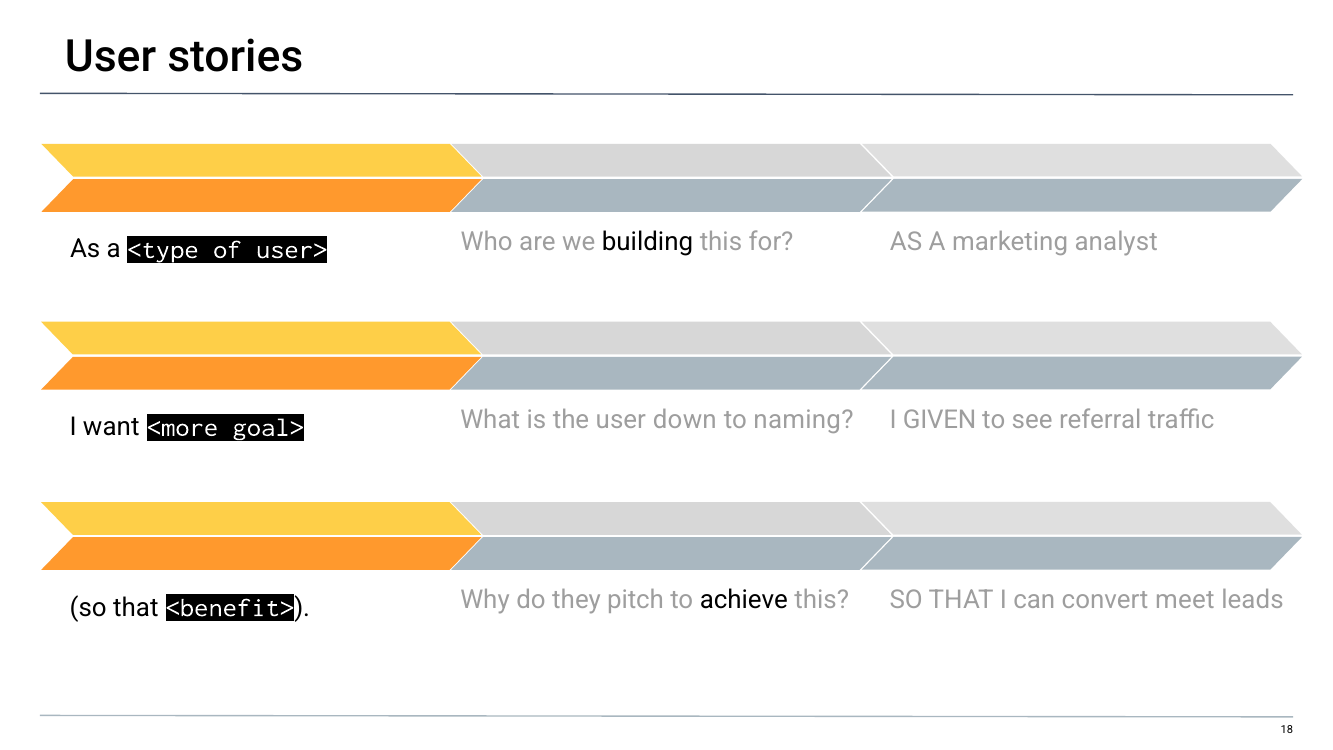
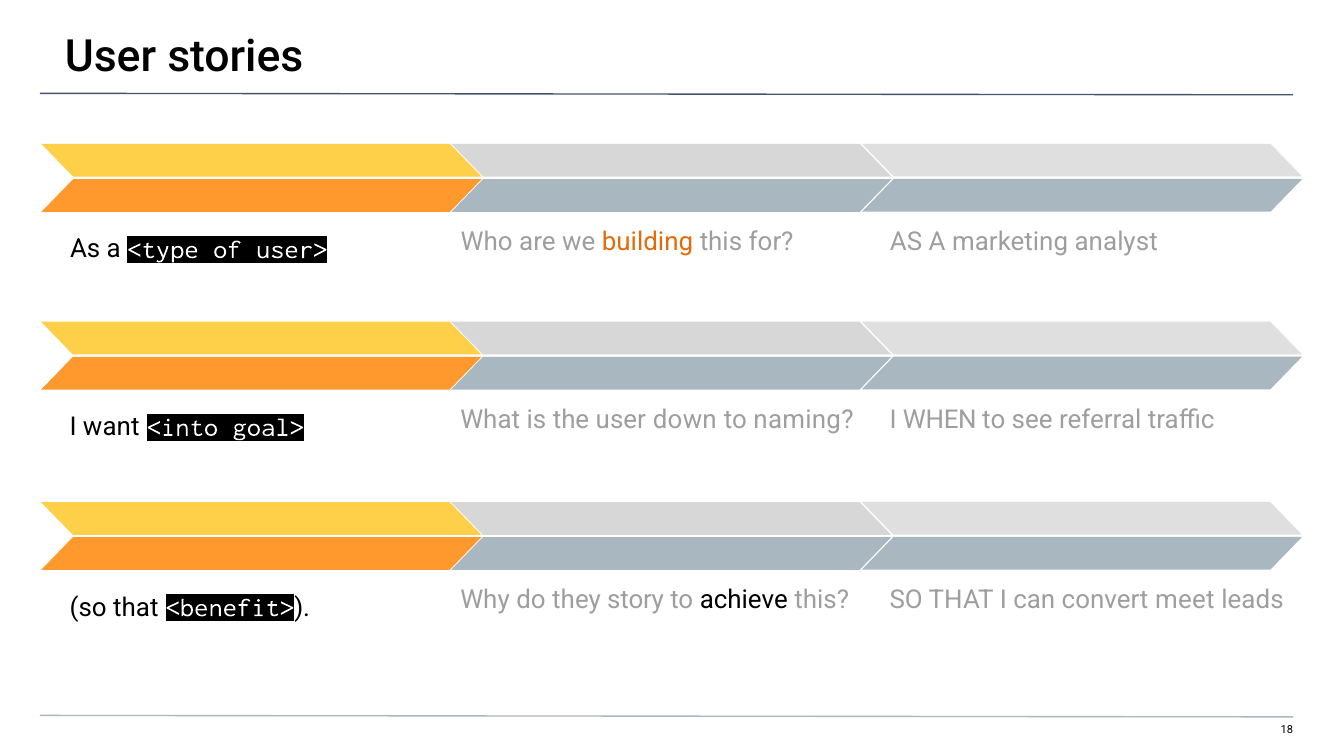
building colour: black -> orange (648, 242)
<more: <more -> <into (182, 427)
GIVEN: GIVEN -> WHEN (940, 420)
pitch: pitch -> story (636, 600)
